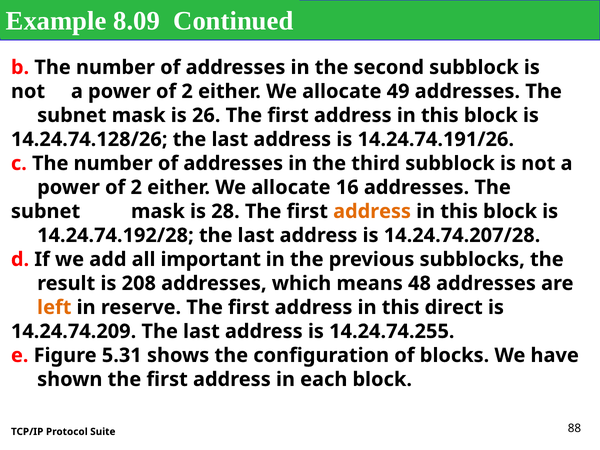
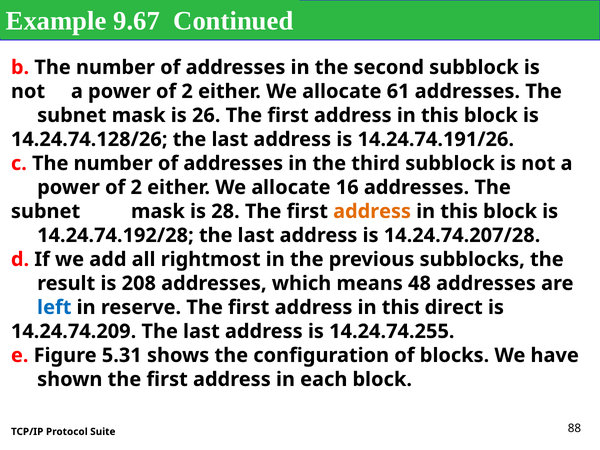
8.09: 8.09 -> 9.67 (137, 21)
49: 49 -> 61 (398, 91)
important: important -> rightmost (211, 259)
left colour: orange -> blue (54, 307)
